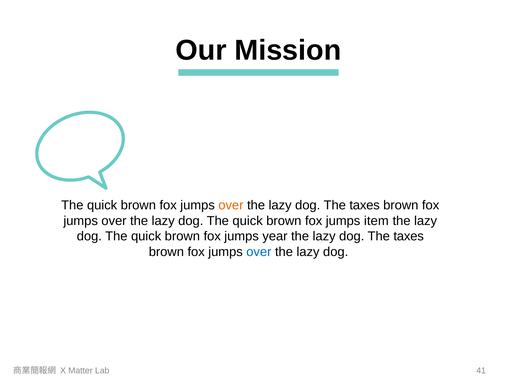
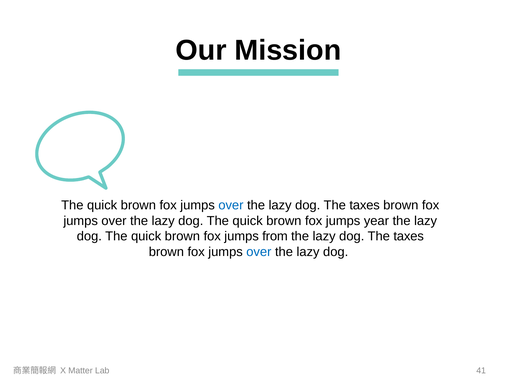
over colour: orange -> blue (231, 205)
item: item -> year (376, 221)
year: year -> from (275, 236)
